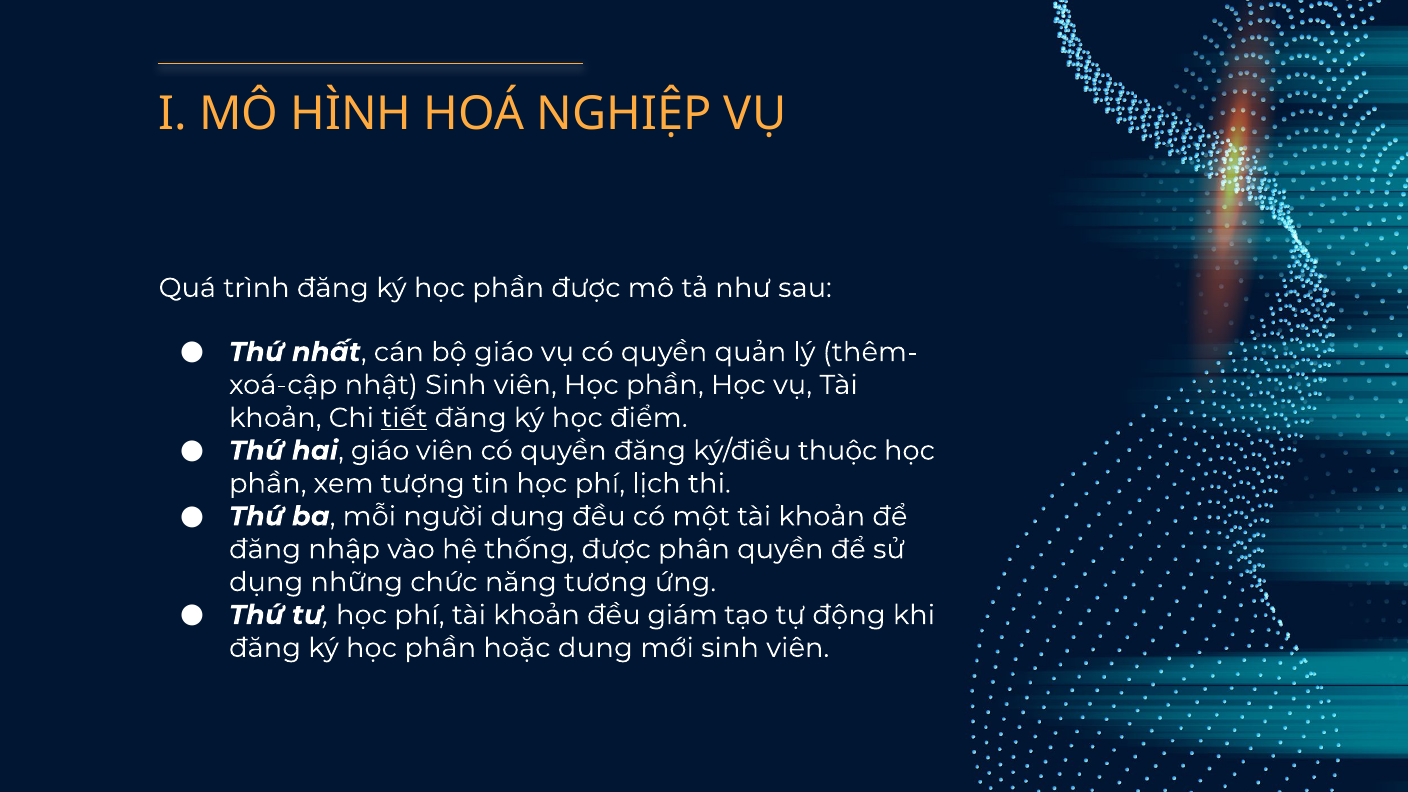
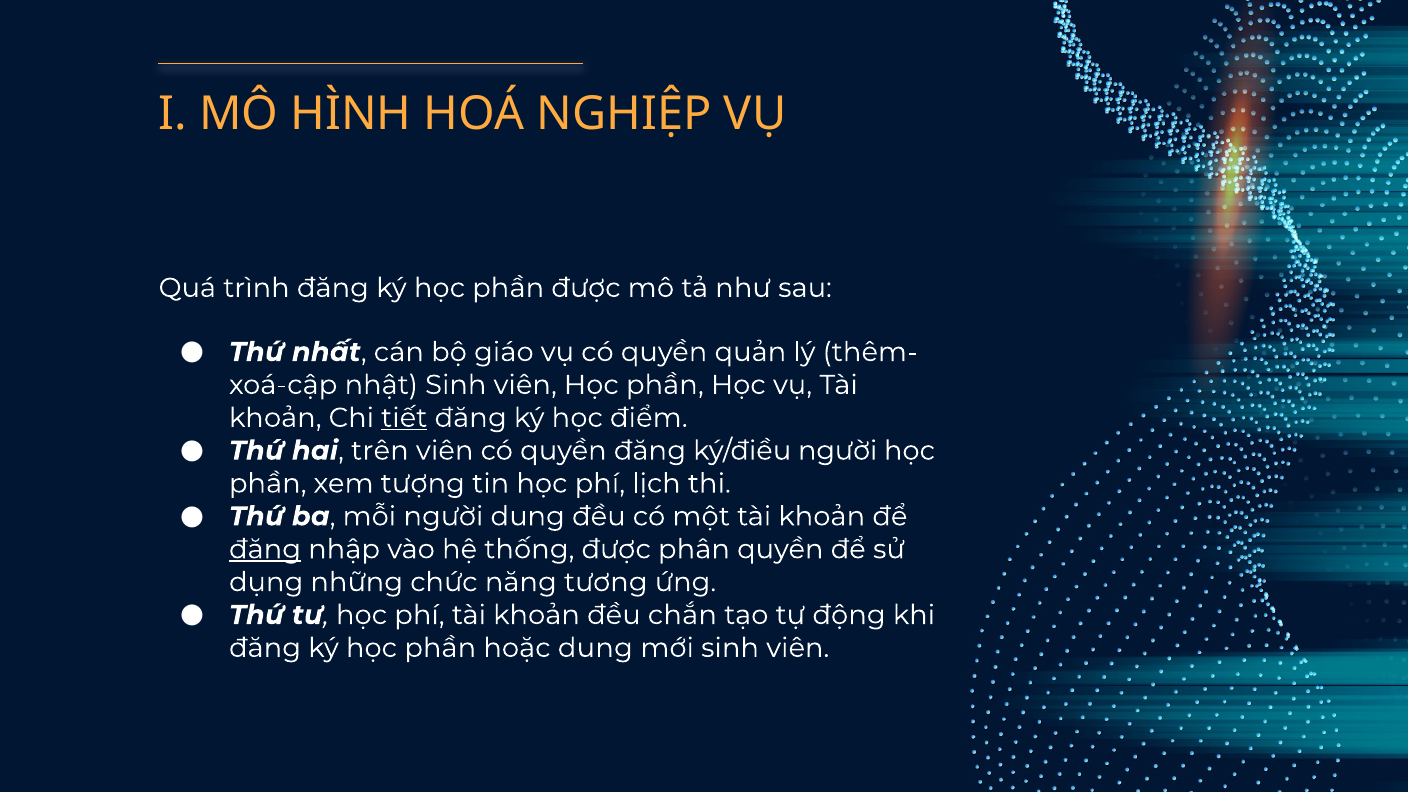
hai giáo: giáo -> trên (380, 451)
ký/điều thuộc: thuộc -> người (838, 451)
đăng underline: none -> present (265, 549)
giám: giám -> chắn (682, 615)
